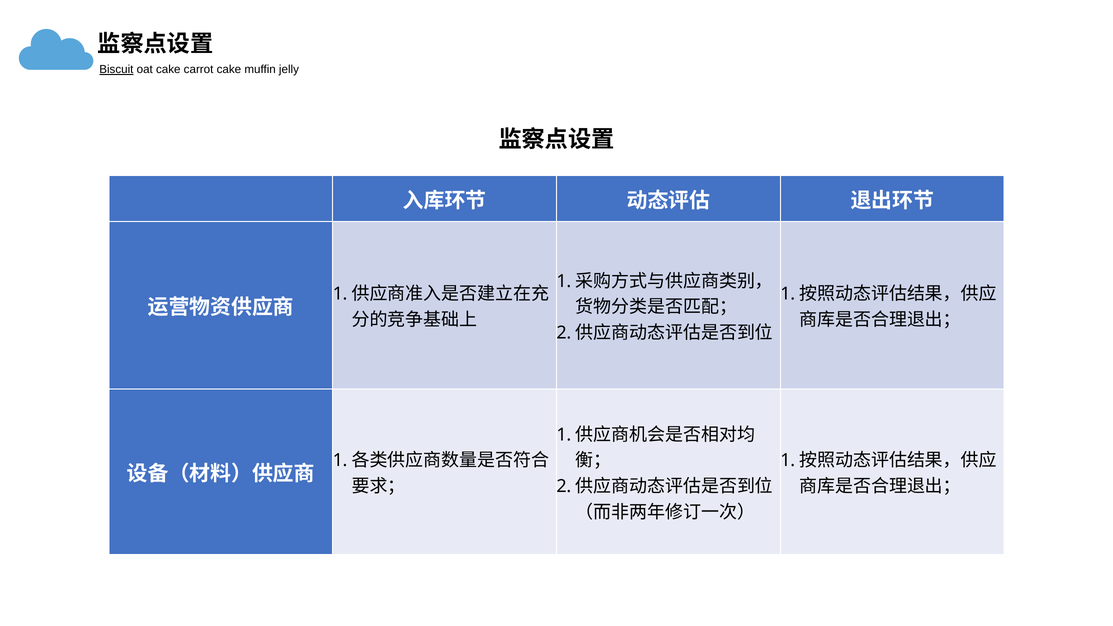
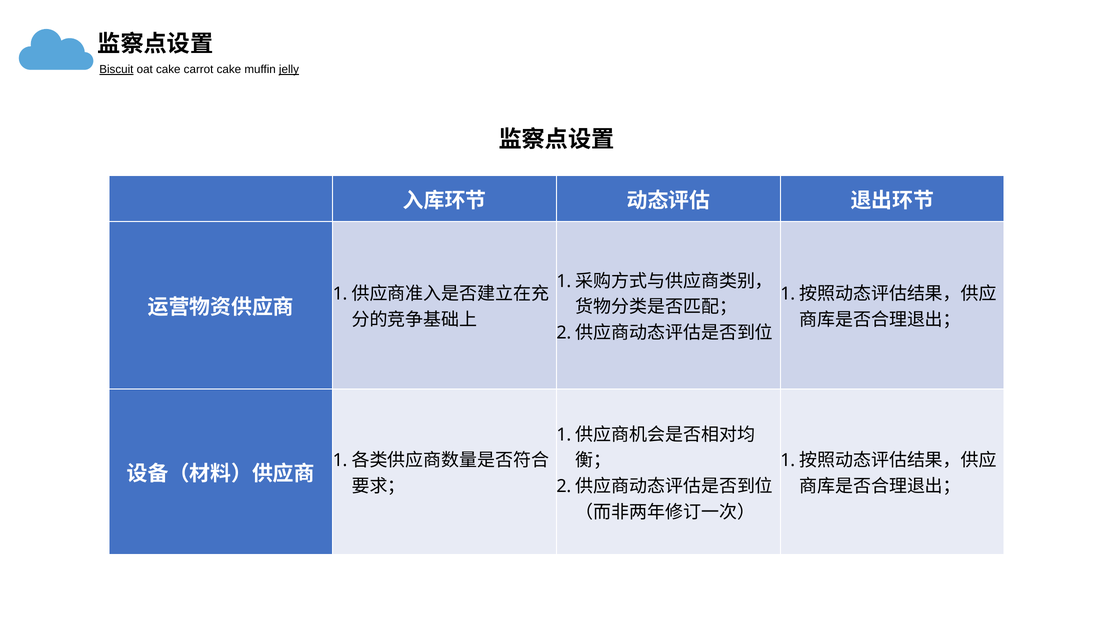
jelly underline: none -> present (289, 69)
